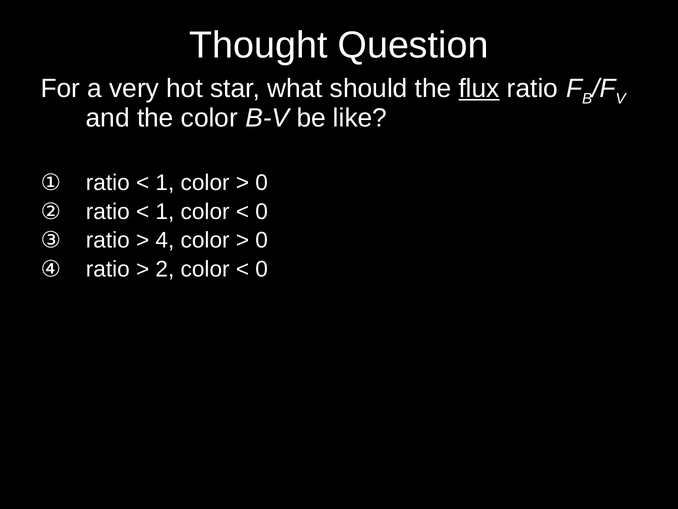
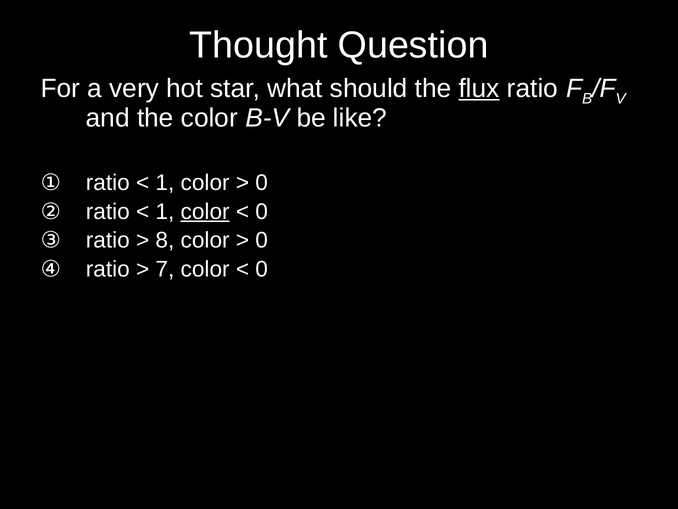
color underline: none -> present (205, 211)
4: 4 -> 8 (165, 240)
2: 2 -> 7 (165, 269)
